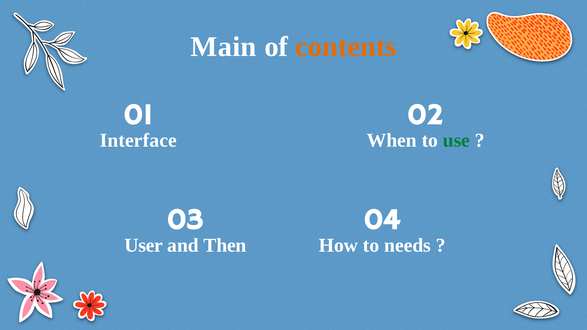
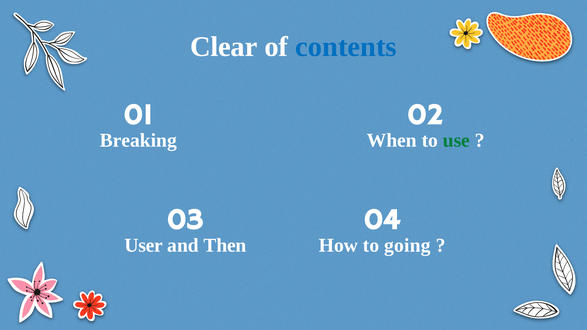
Main: Main -> Clear (224, 47)
contents colour: orange -> blue (346, 47)
Interface: Interface -> Breaking (138, 140)
needs: needs -> going (407, 246)
